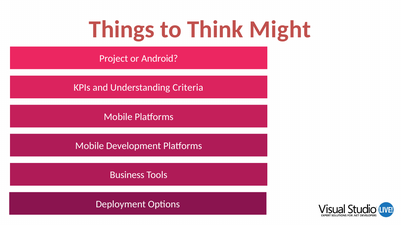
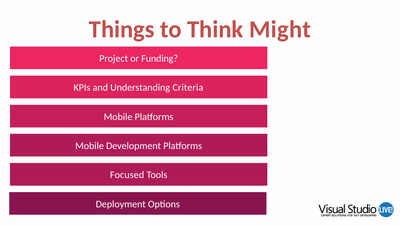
Android: Android -> Funding (160, 59)
Business: Business -> Focused (127, 175)
